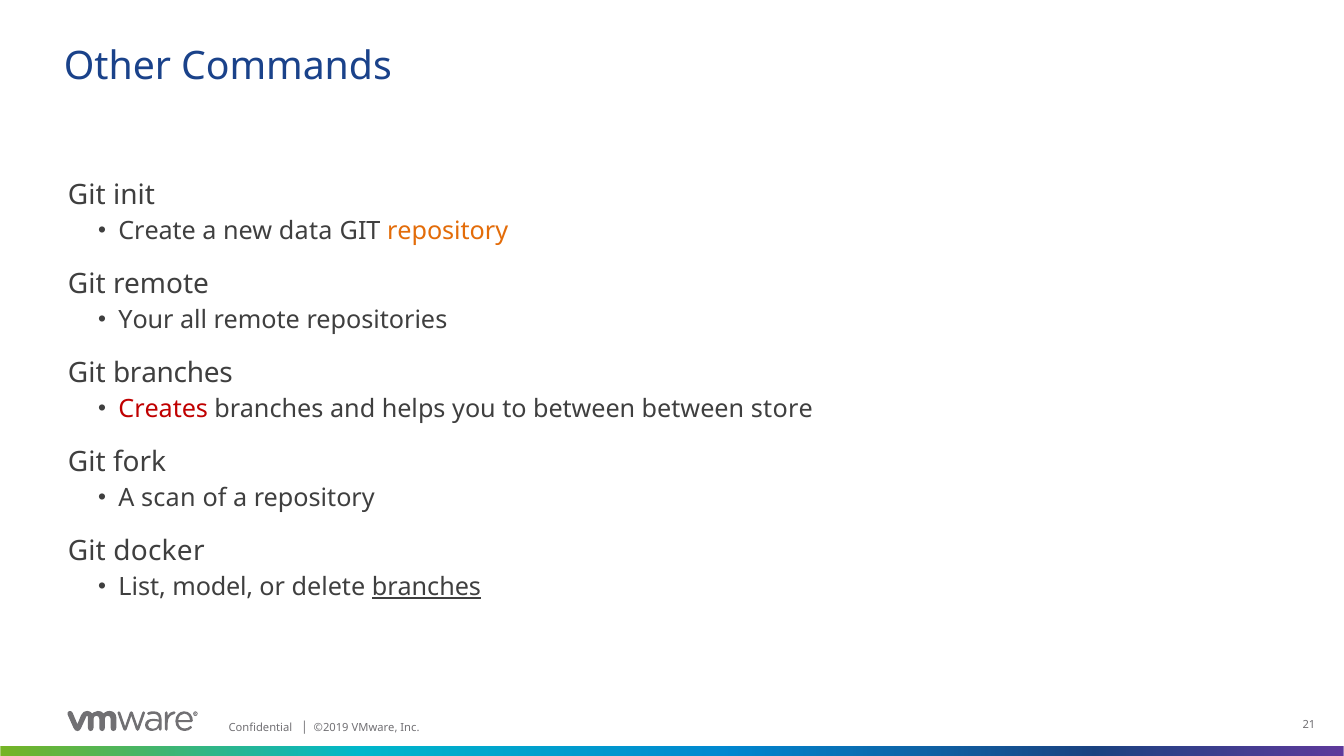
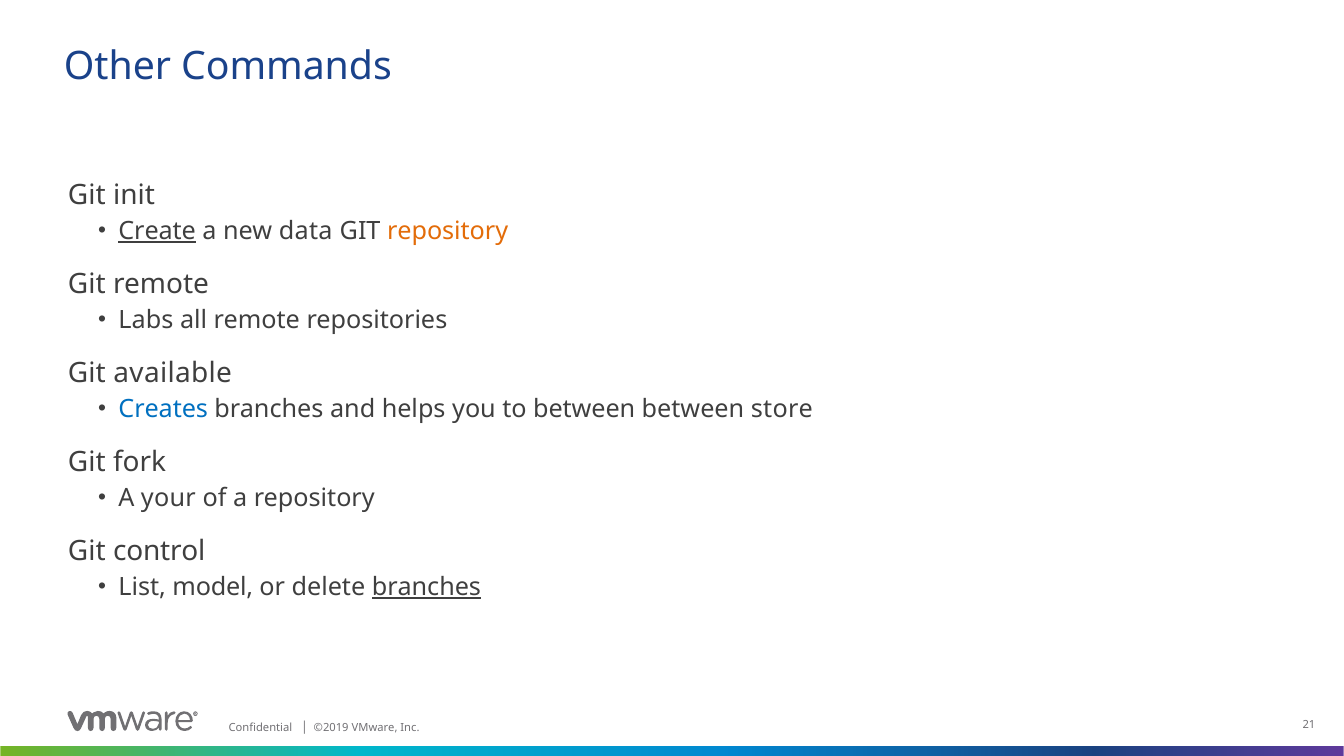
Create underline: none -> present (157, 231)
Your: Your -> Labs (146, 320)
branches: branches -> available (173, 373)
Creates colour: red -> blue (163, 409)
scan: scan -> your (168, 498)
docker: docker -> control (159, 552)
